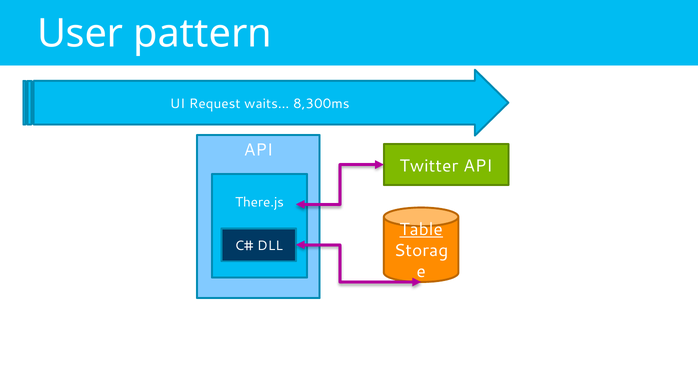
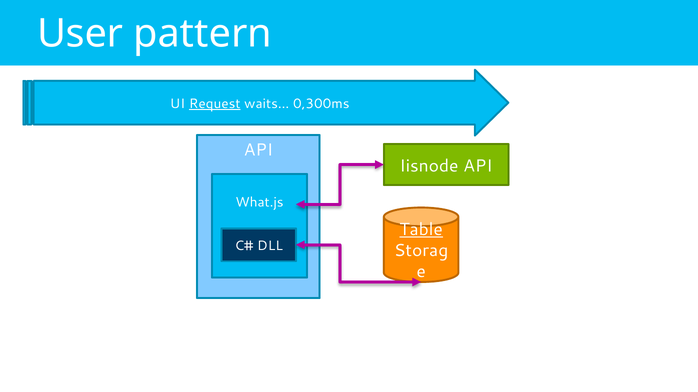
Request underline: none -> present (215, 104)
8,300ms: 8,300ms -> 0,300ms (321, 104)
Twitter: Twitter -> Iisnode (429, 166)
There.js: There.js -> What.js (259, 203)
